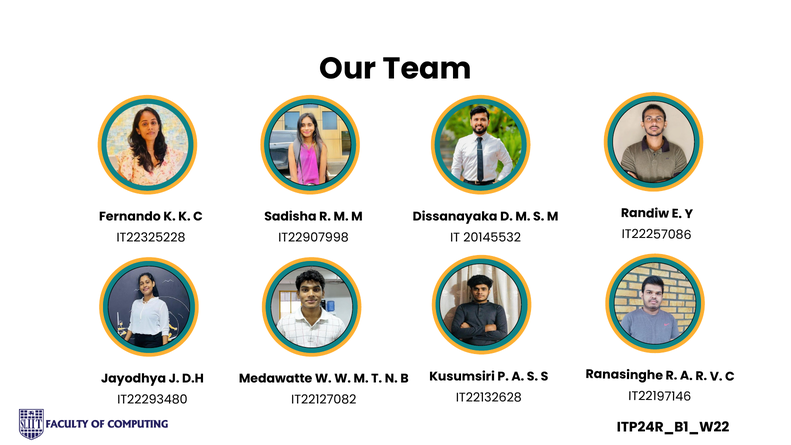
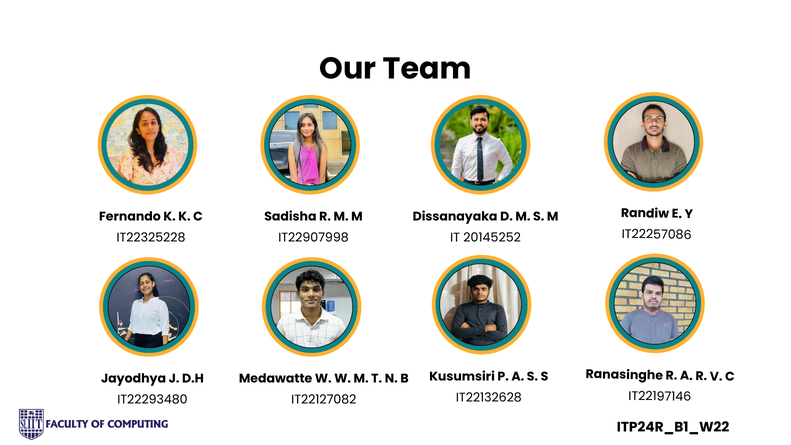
20145532: 20145532 -> 20145252 (492, 237)
